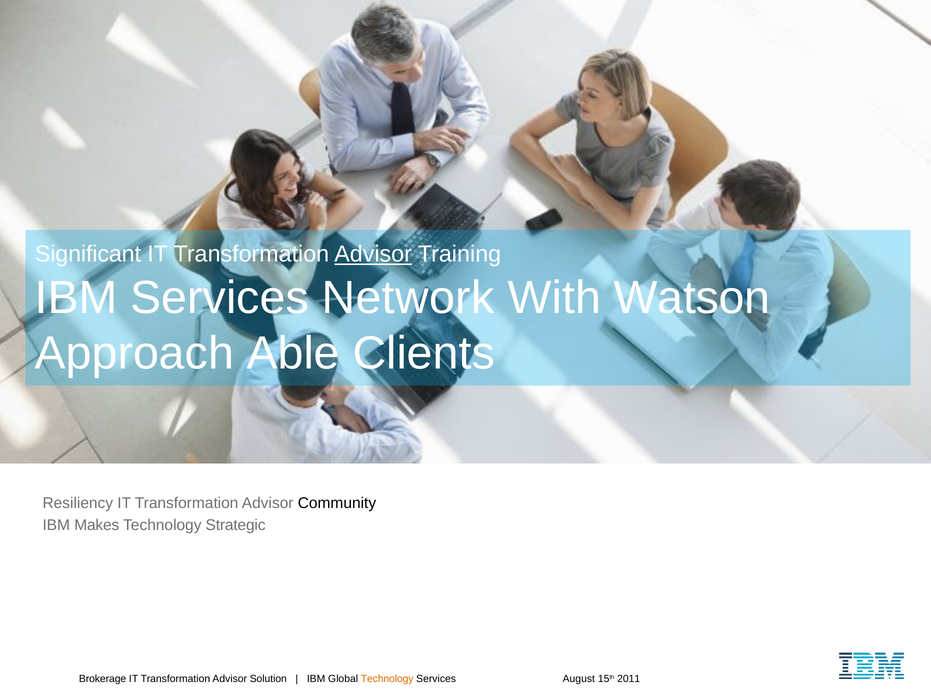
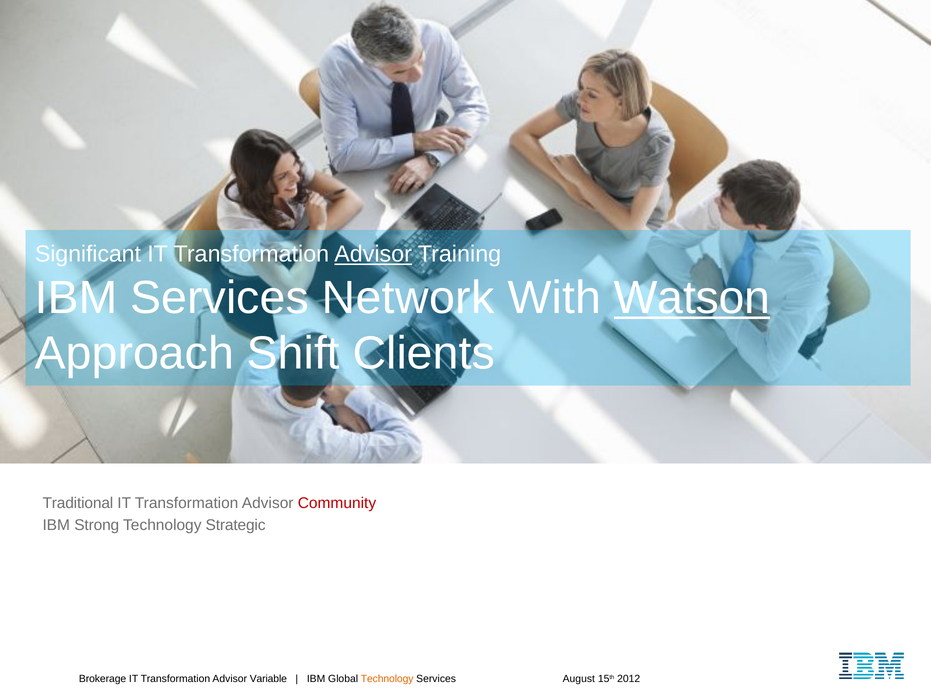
Watson underline: none -> present (692, 298)
Able: Able -> Shift (293, 354)
Resiliency: Resiliency -> Traditional (78, 503)
Community colour: black -> red (337, 503)
Makes: Makes -> Strong (97, 525)
Solution: Solution -> Variable (268, 679)
2011: 2011 -> 2012 (629, 679)
